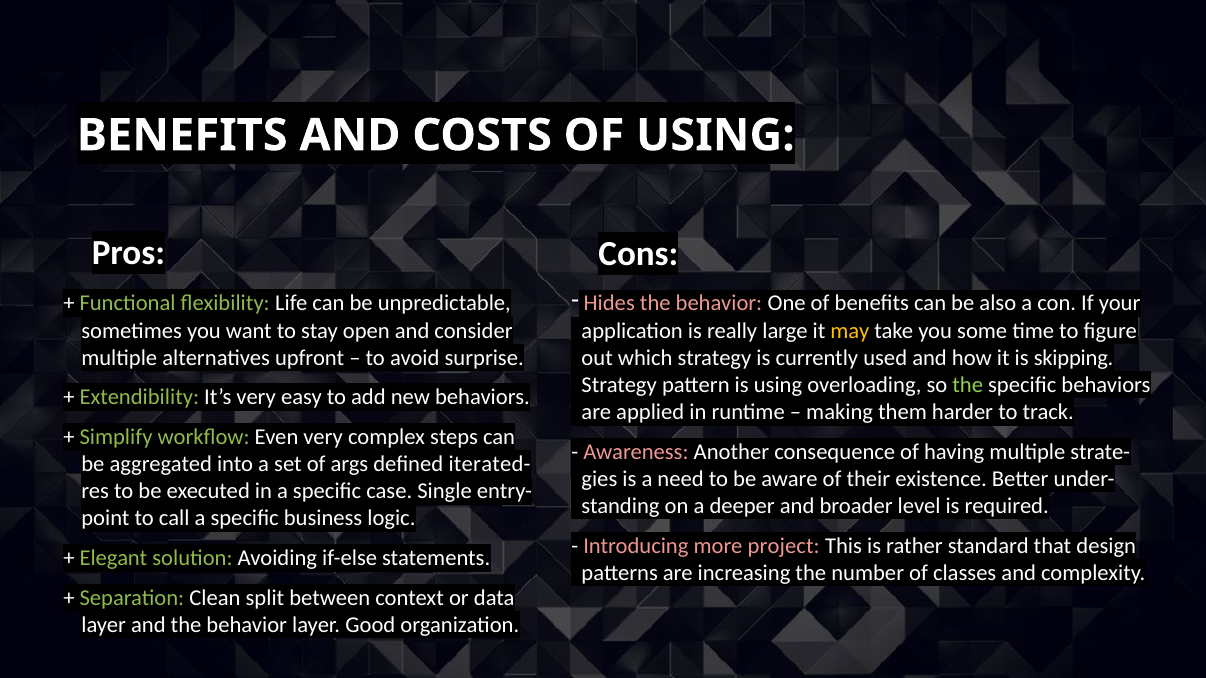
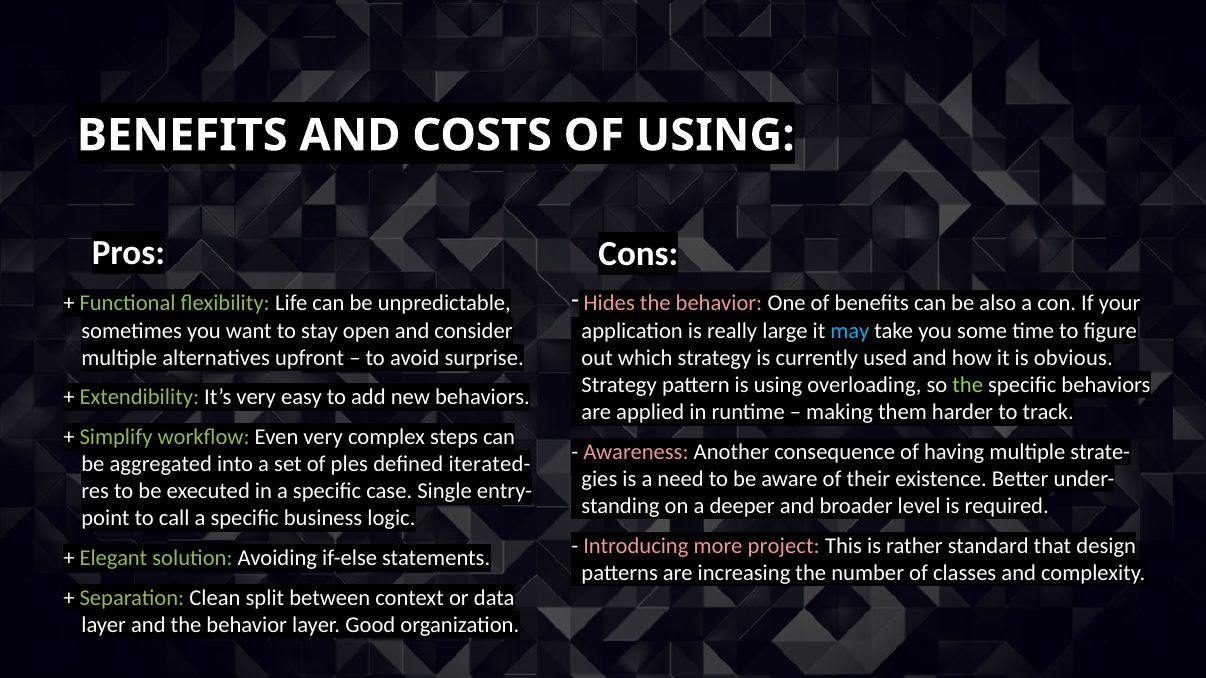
may colour: yellow -> light blue (850, 331)
skipping: skipping -> obvious (1073, 358)
args: args -> ples (349, 464)
